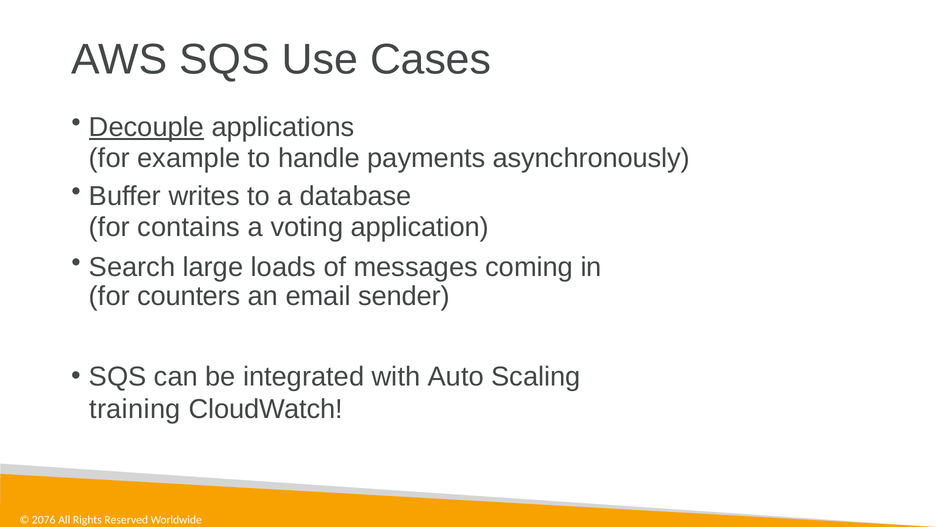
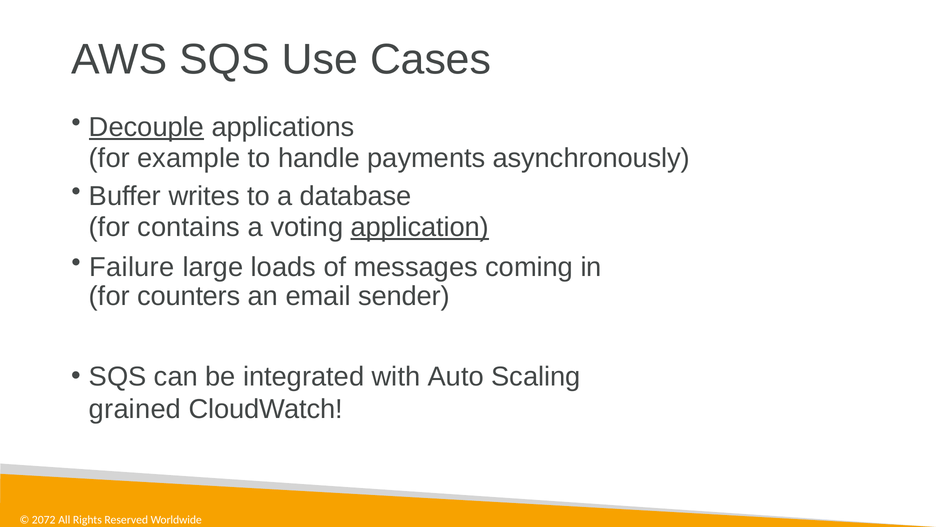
application underline: none -> present (420, 227)
Search: Search -> Failure (132, 267)
training: training -> grained (135, 409)
2076: 2076 -> 2072 (44, 519)
